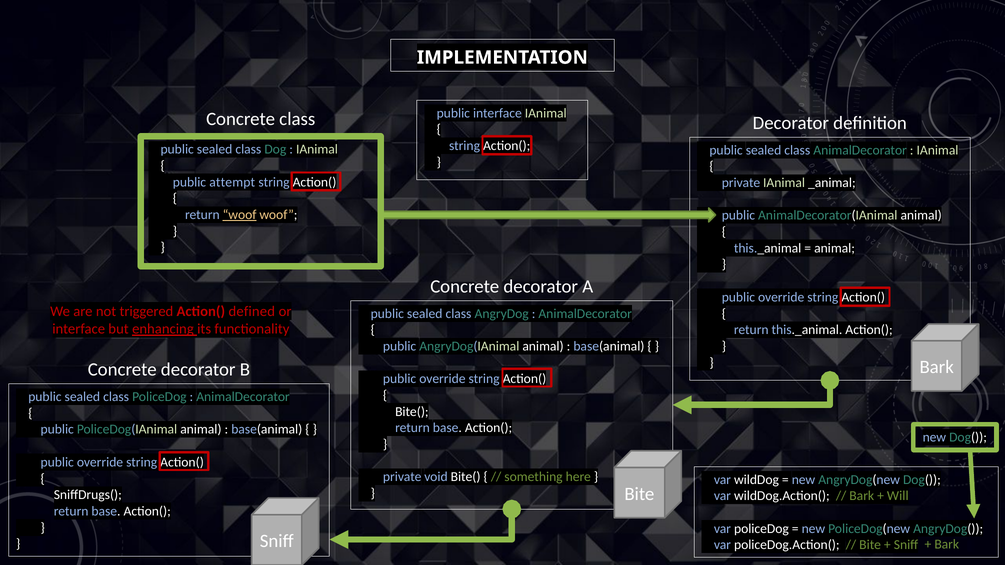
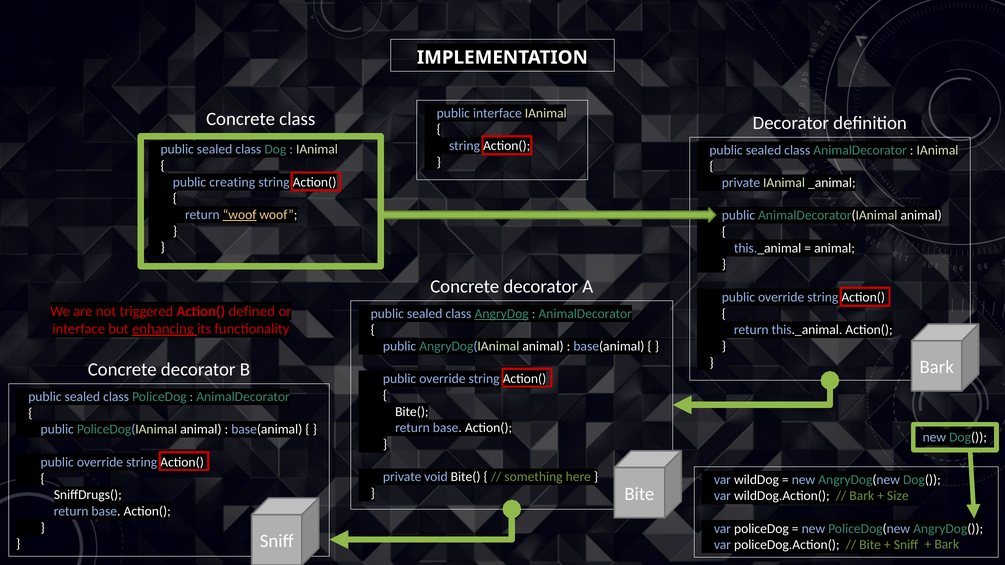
attempt: attempt -> creating (232, 182)
AngryDog underline: none -> present (502, 314)
Will: Will -> Size (898, 496)
